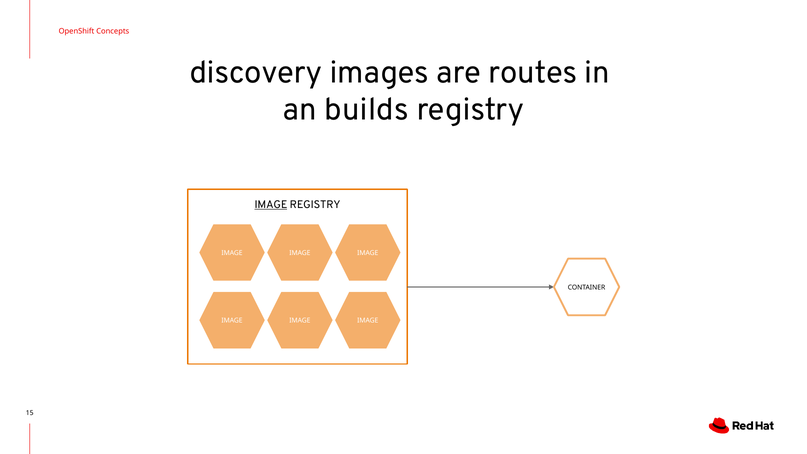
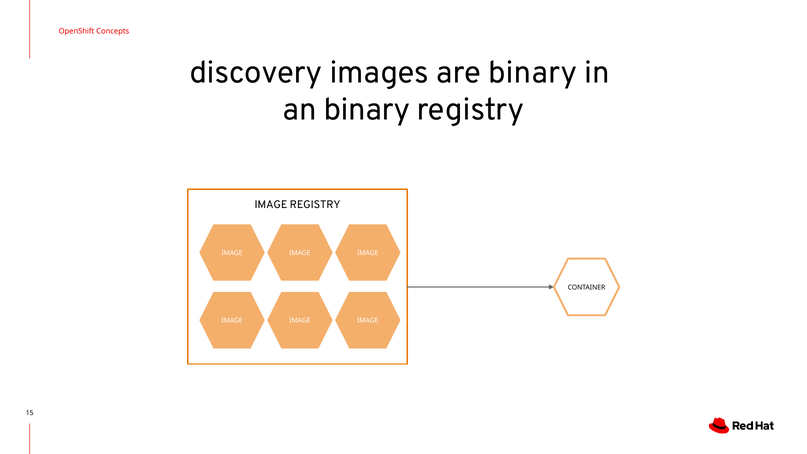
are routes: routes -> binary (533, 72)
an builds: builds -> binary (367, 110)
IMAGE underline: present -> none (271, 205)
